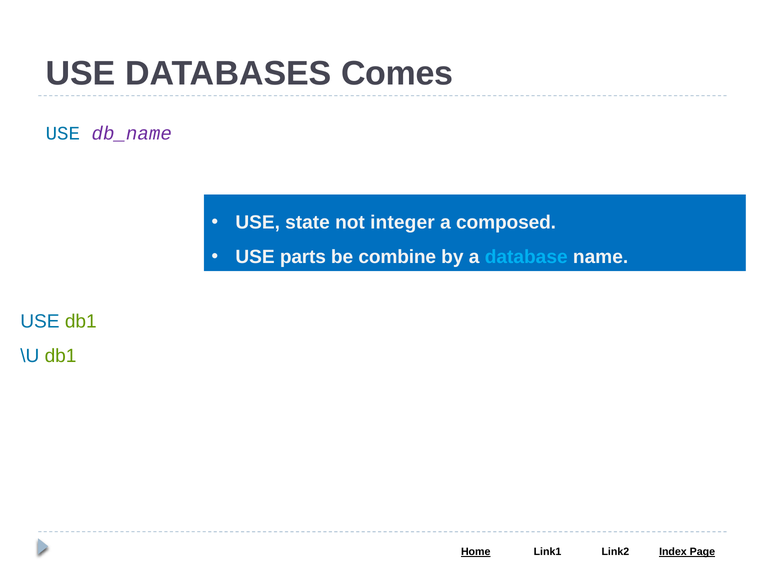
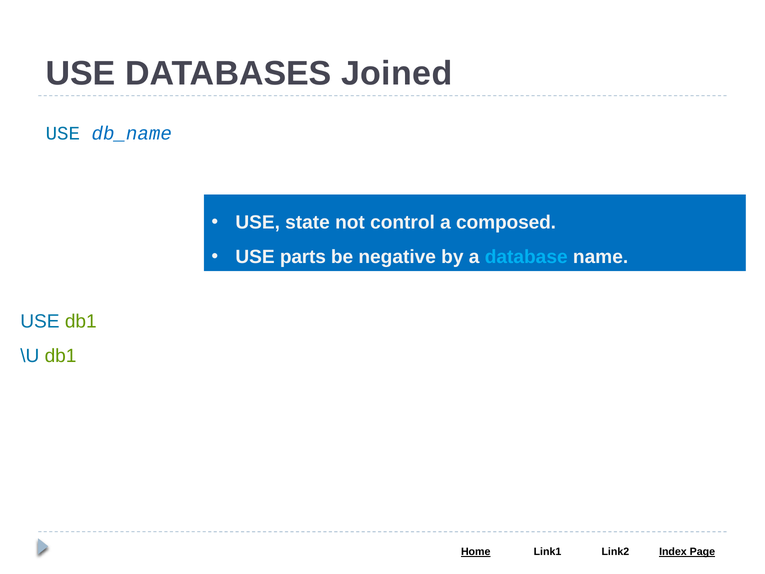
Comes: Comes -> Joined (397, 73)
db_name colour: purple -> blue (132, 134)
integer: integer -> control (403, 223)
combine: combine -> negative (397, 257)
